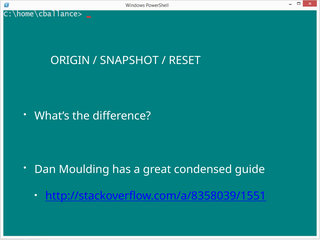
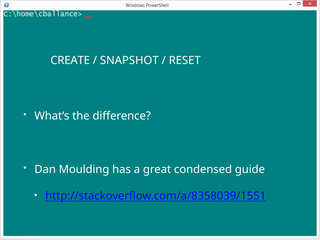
ORIGIN: ORIGIN -> CREATE (70, 60)
